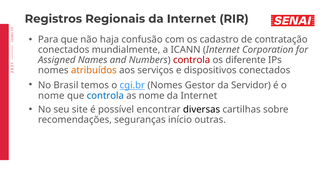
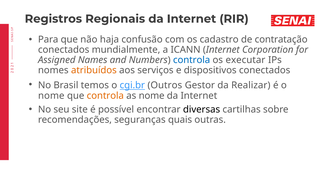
controla colour: red -> blue (192, 60)
diferente: diferente -> executar (245, 60)
cgi.br Nomes: Nomes -> Outros (165, 85)
Servidor: Servidor -> Realizar (251, 85)
controla colour: blue -> orange (105, 96)
início: início -> quais (180, 120)
